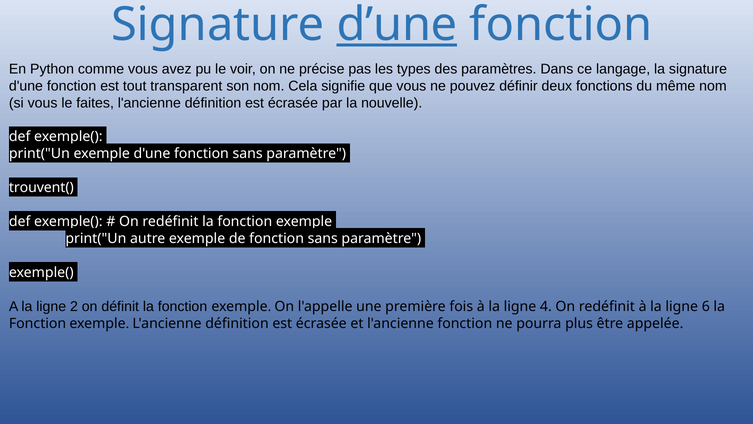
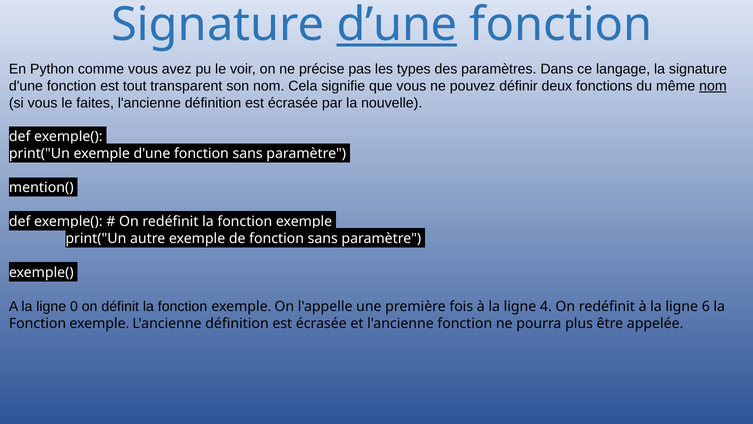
nom underline: none -> present (713, 86)
trouvent(: trouvent( -> mention( (41, 188)
2: 2 -> 0 (74, 306)
